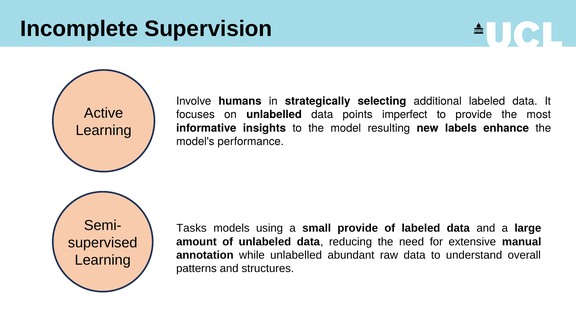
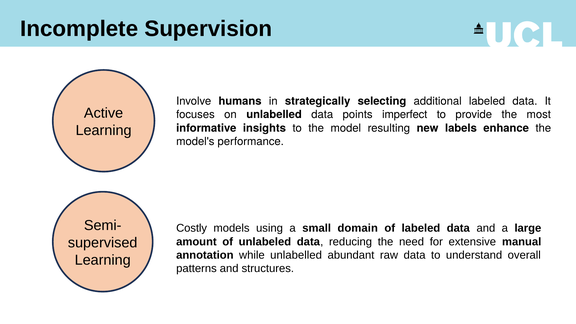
Tasks: Tasks -> Costly (192, 228)
small provide: provide -> domain (358, 228)
